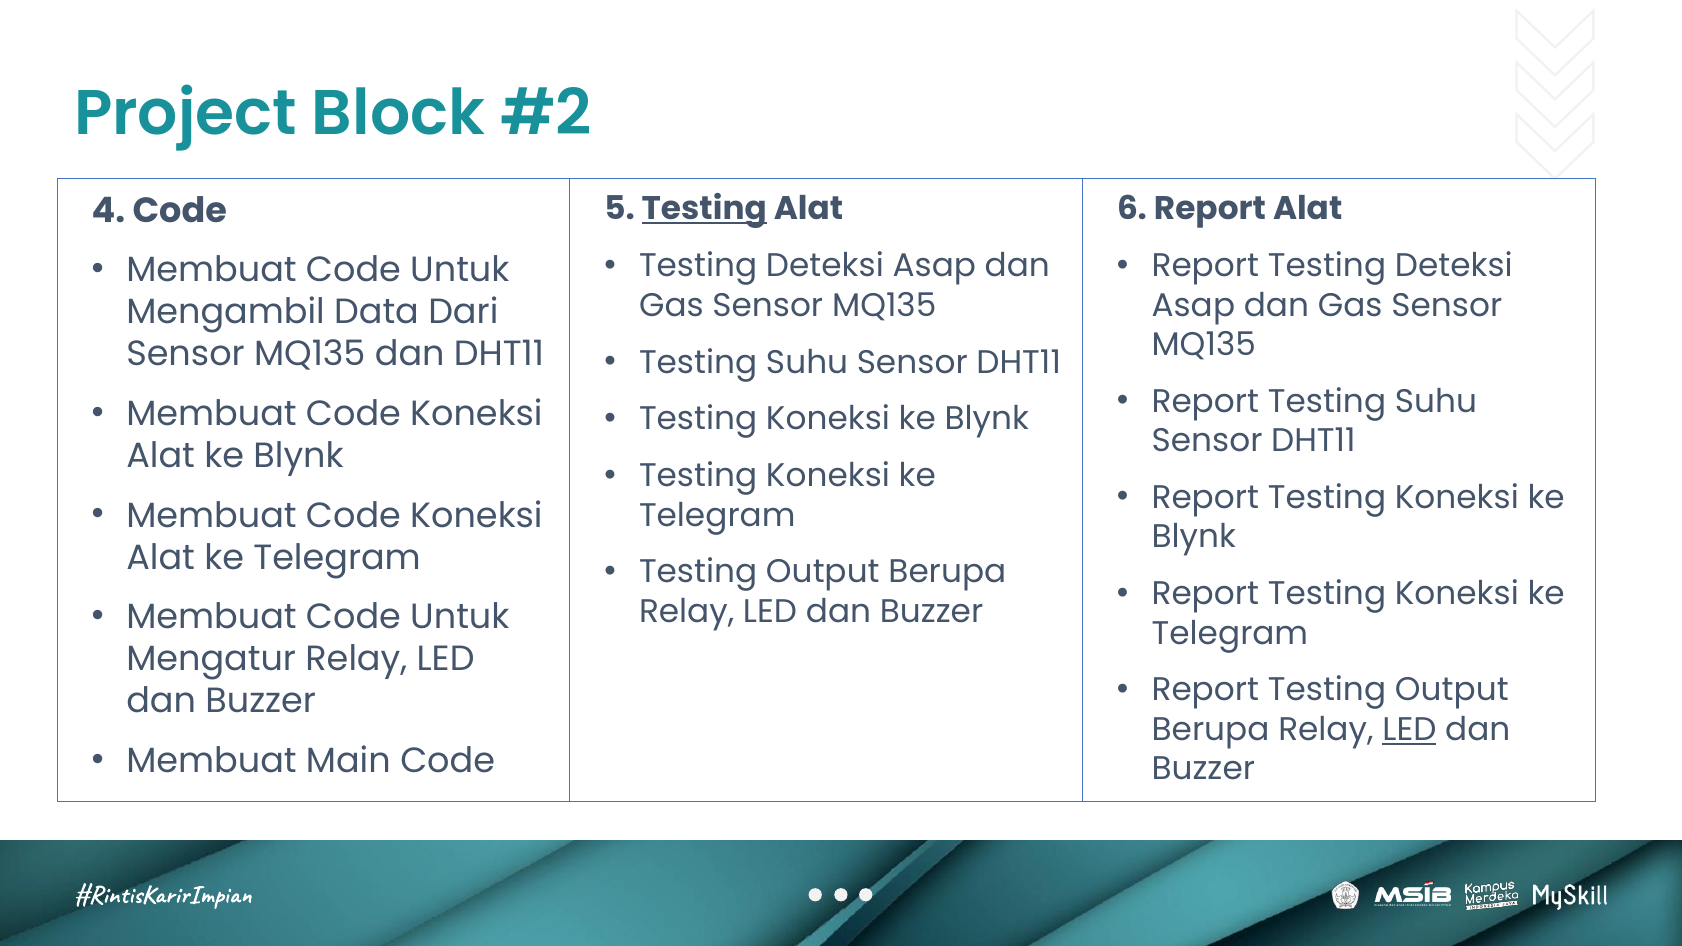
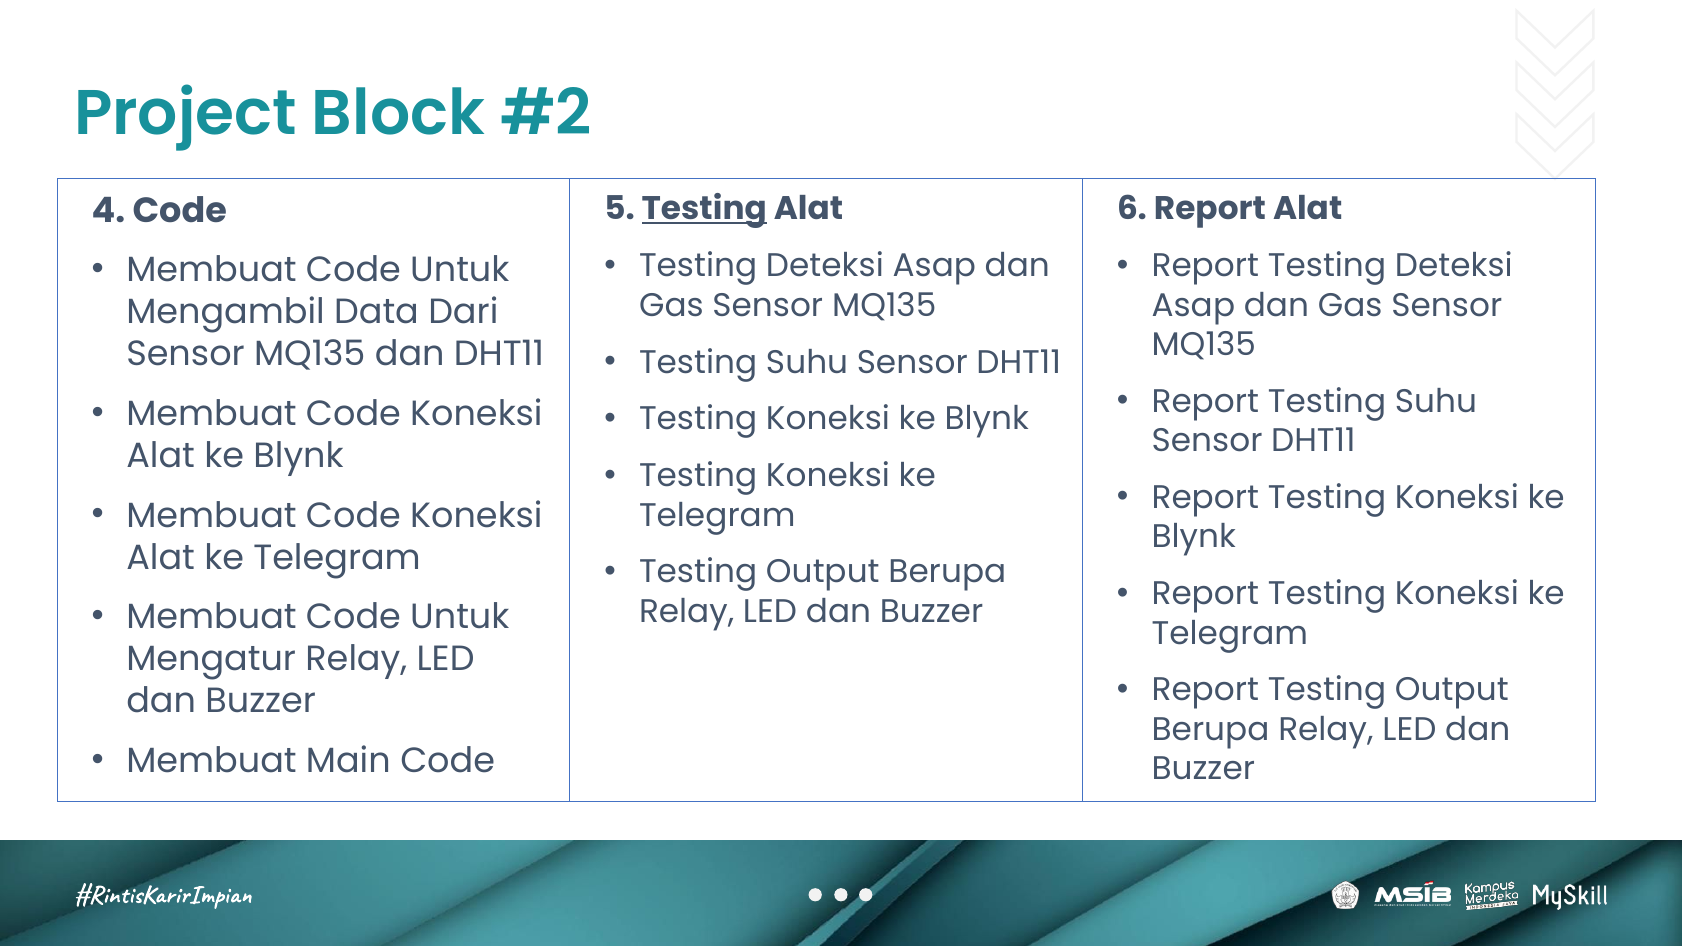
LED underline: present -> none (1409, 730)
